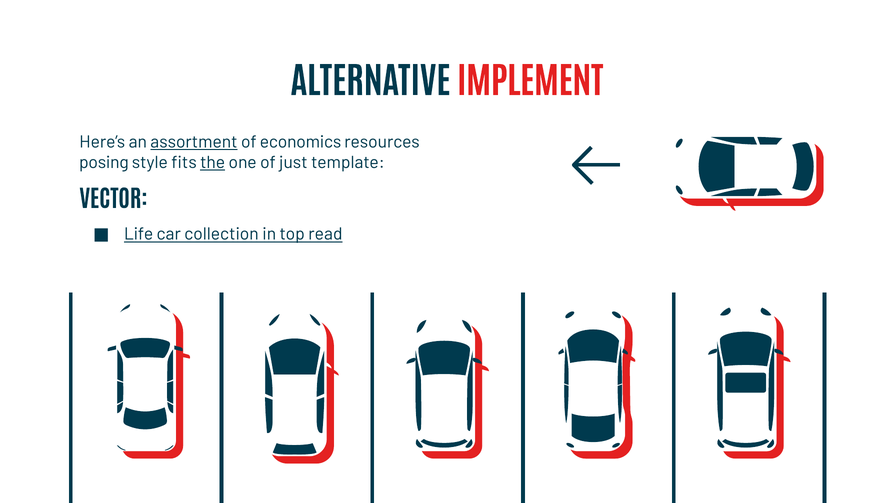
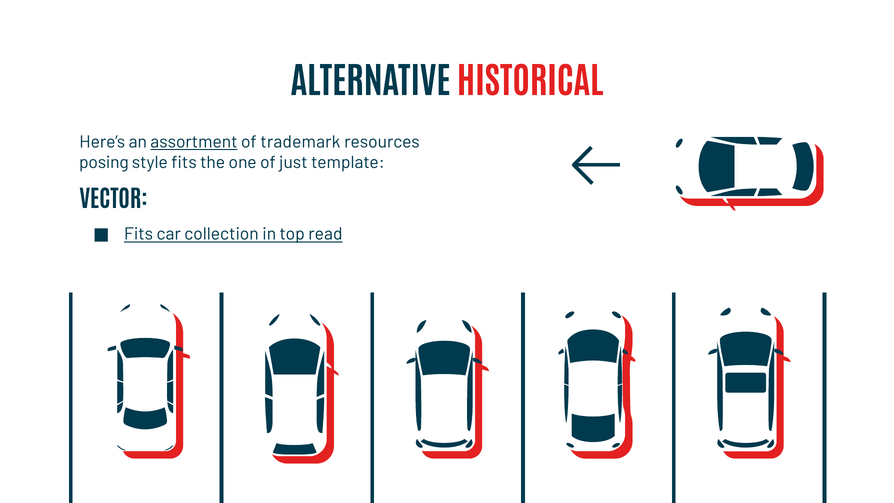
IMPLEMENT: IMPLEMENT -> HISTORICAL (530, 83)
economics: economics -> trademark (300, 142)
the underline: present -> none (213, 163)
Life: Life -> Fits (139, 234)
